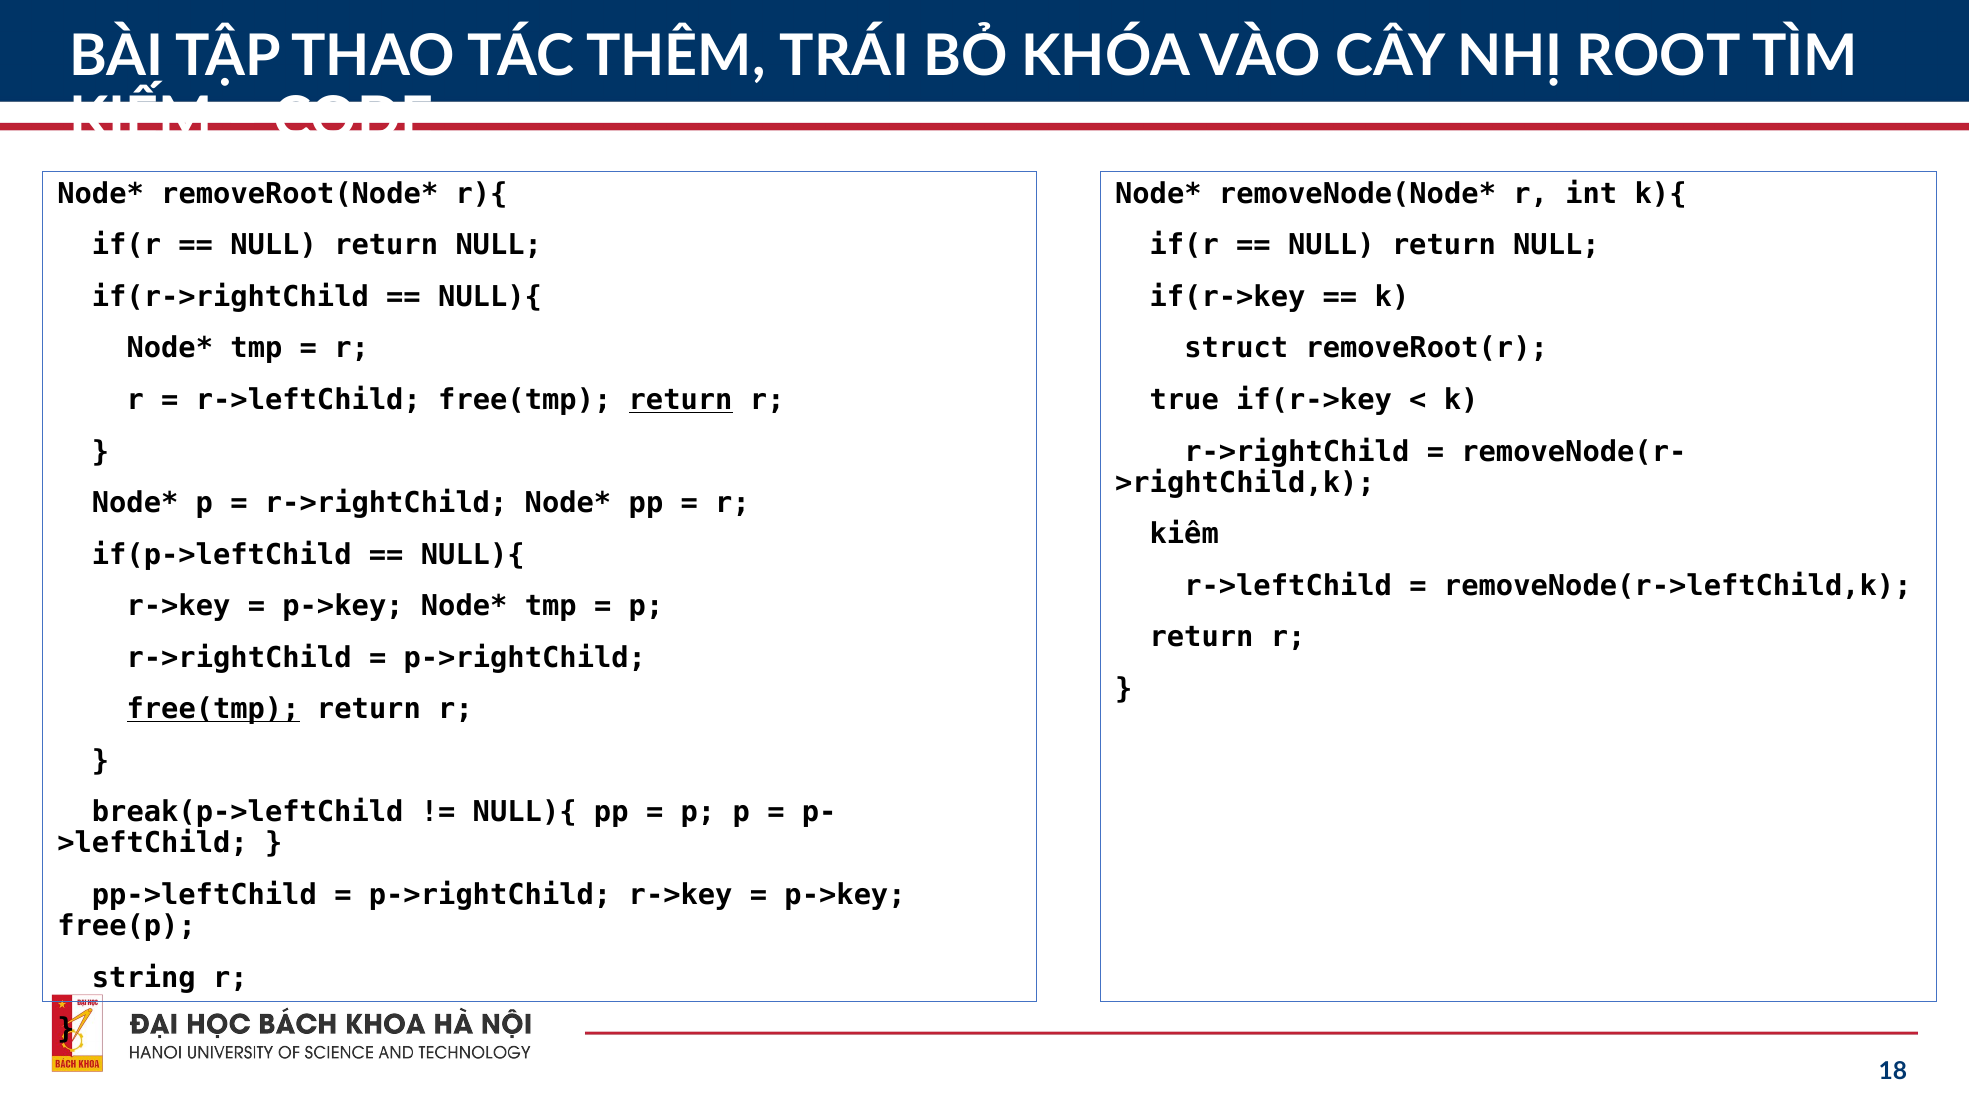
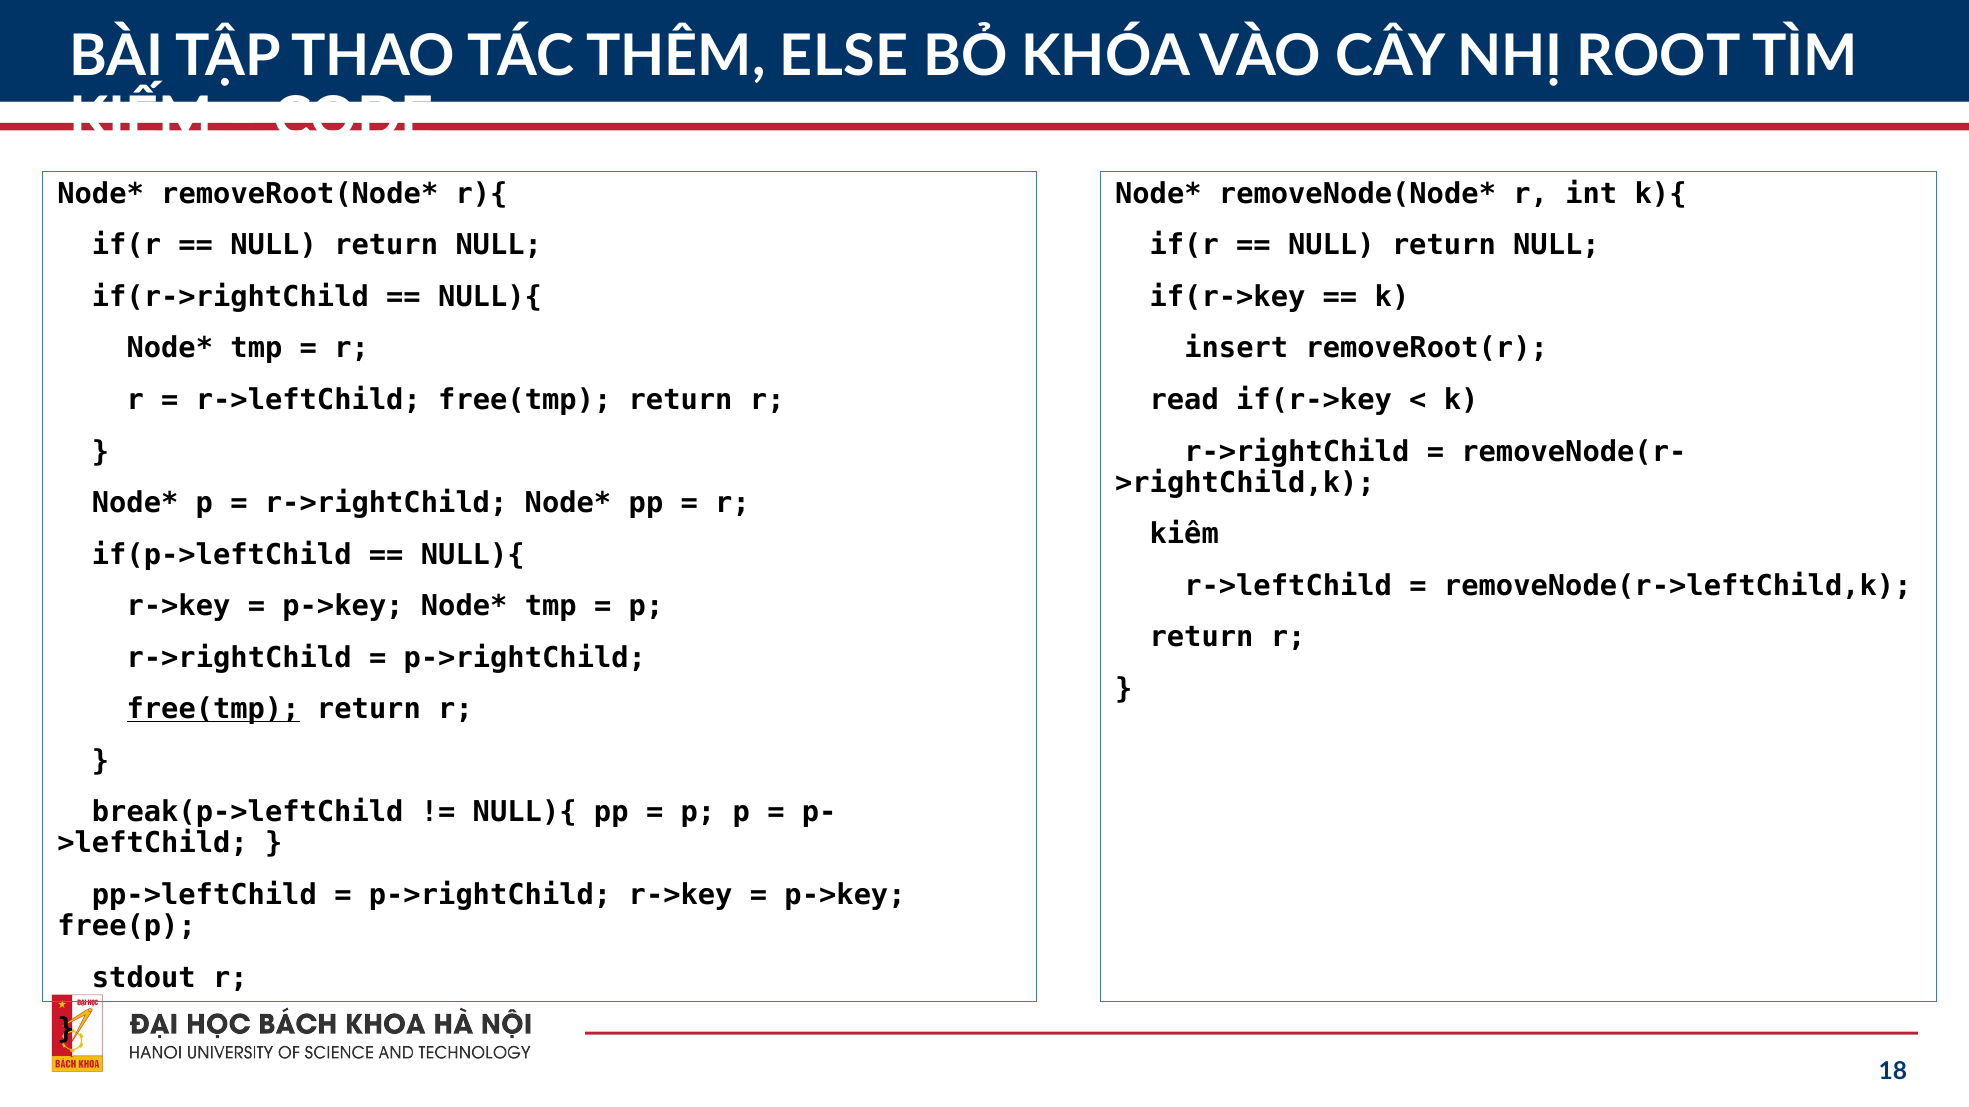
TRÁI: TRÁI -> ELSE (844, 56)
struct: struct -> insert (1236, 349)
return underline: present -> none (681, 400)
true: true -> read (1184, 400)
string: string -> stdout (144, 978)
